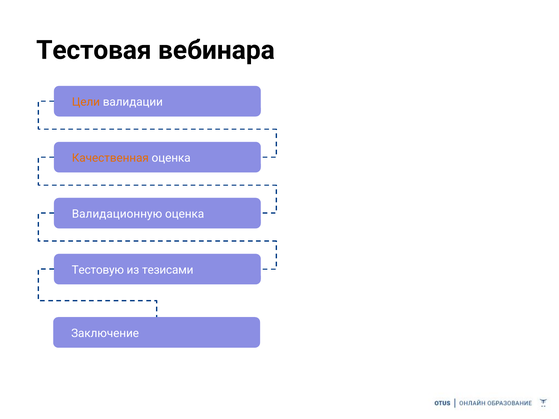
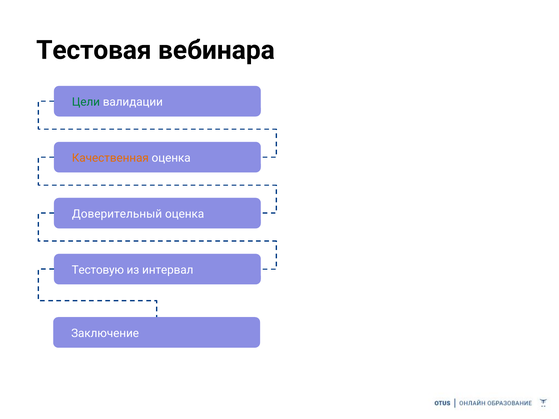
Цели colour: orange -> green (86, 102)
Валидационную: Валидационную -> Доверительный (117, 214)
тезисами: тезисами -> интервал (168, 270)
